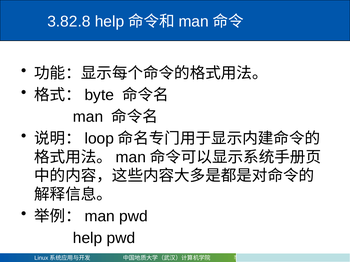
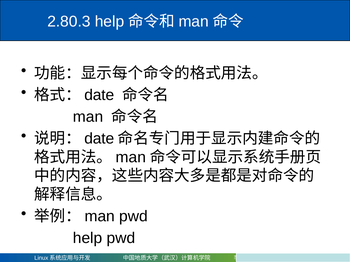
3.82.8: 3.82.8 -> 2.80.3 (69, 22)
byte: byte -> date (99, 95)
loop: loop -> date (99, 139)
